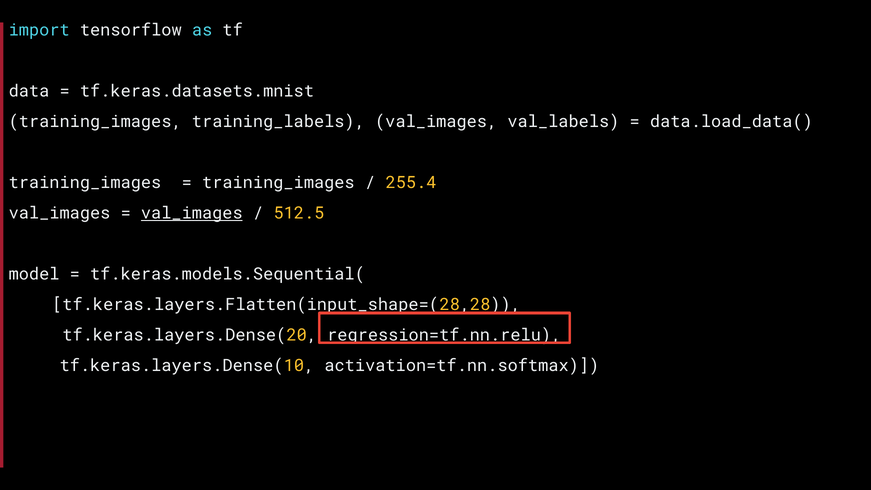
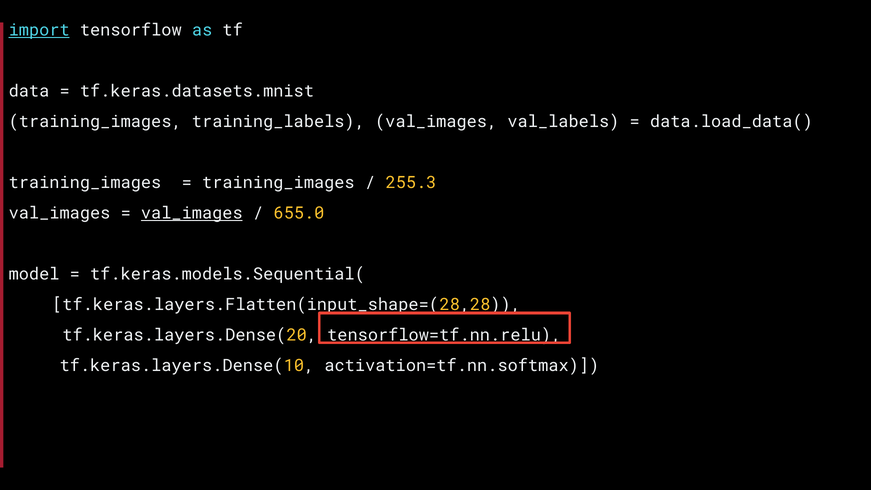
import underline: none -> present (39, 30)
255.4: 255.4 -> 255.3 (411, 183)
512.5: 512.5 -> 655.0 (299, 213)
regression=tf.nn.relu: regression=tf.nn.relu -> tensorflow=tf.nn.relu (444, 335)
